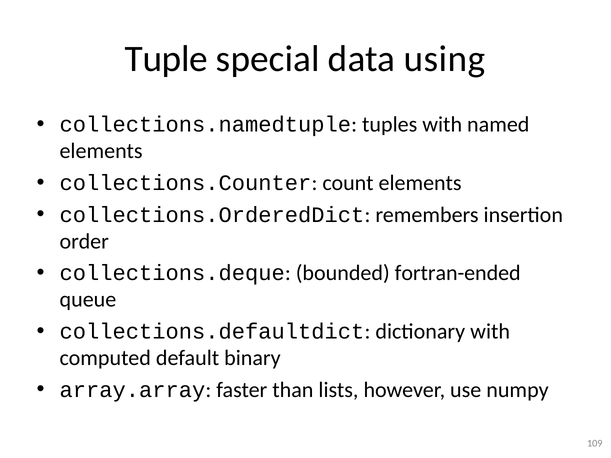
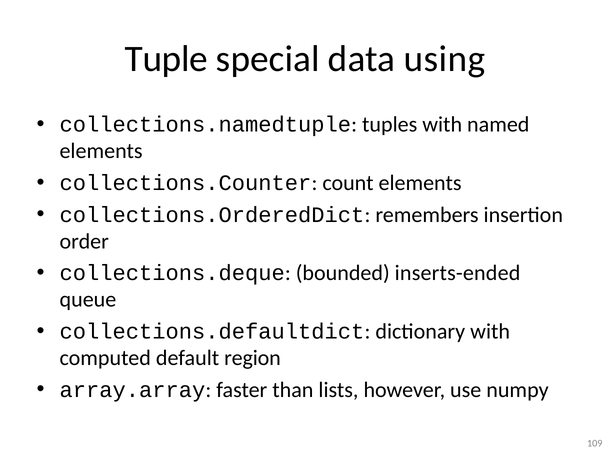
fortran-ended: fortran-ended -> inserts-ended (458, 273)
binary: binary -> region (252, 358)
